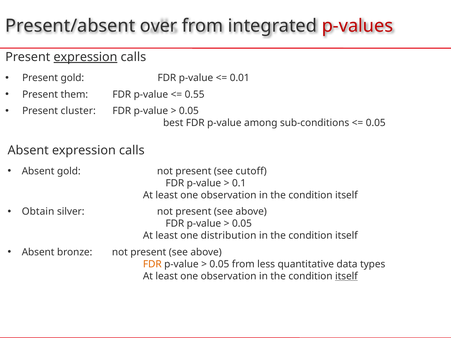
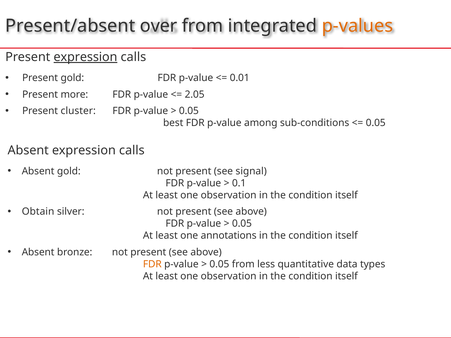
p-values colour: red -> orange (357, 26)
them: them -> more (74, 95)
0.55: 0.55 -> 2.05 (195, 95)
cutoff: cutoff -> signal (251, 171)
distribution: distribution -> annotations (229, 236)
itself underline: present -> none (346, 276)
